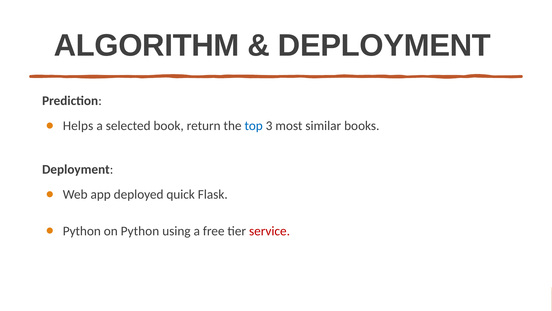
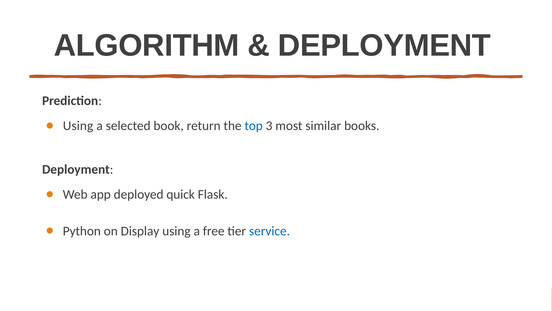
Helps: Helps -> Using (78, 126)
on Python: Python -> Display (140, 231)
service colour: red -> blue (270, 231)
